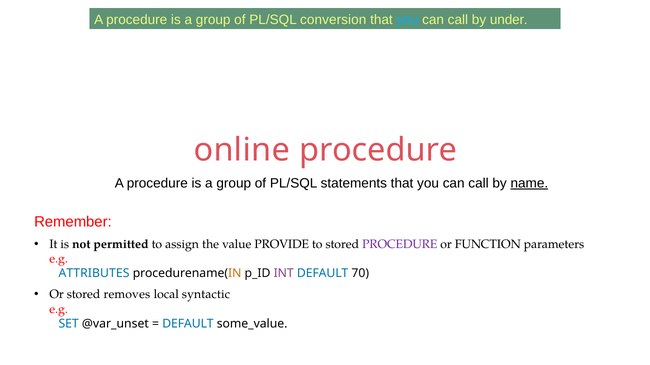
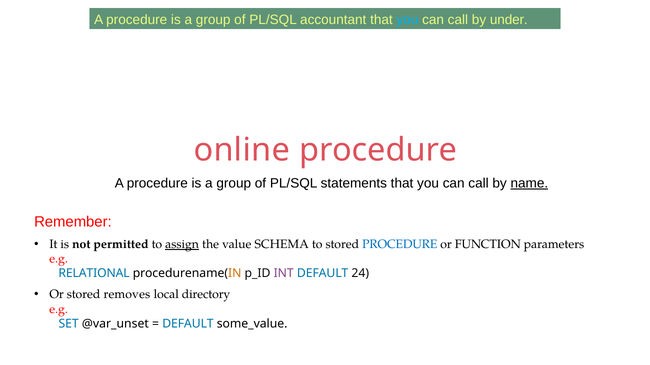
conversion: conversion -> accountant (333, 20)
assign underline: none -> present (182, 245)
PROVIDE: PROVIDE -> SCHEMA (282, 245)
PROCEDURE colour: purple -> blue (400, 245)
ATTRIBUTES: ATTRIBUTES -> RELATIONAL (94, 274)
70: 70 -> 24 (360, 274)
syntactic: syntactic -> directory (206, 295)
